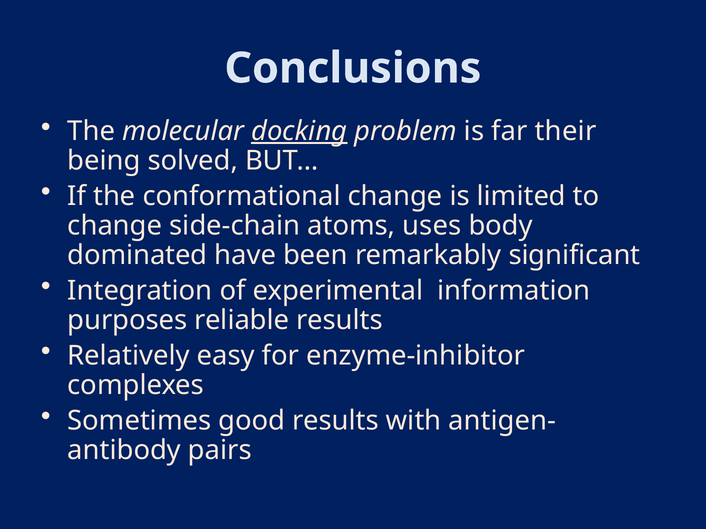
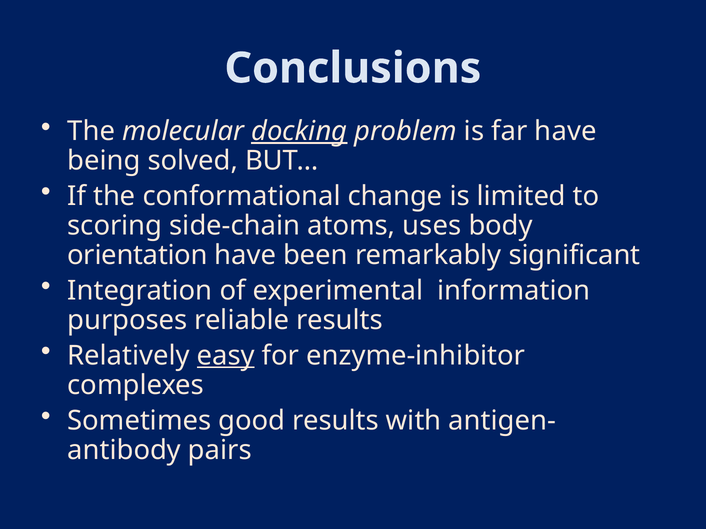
far their: their -> have (566, 131)
change: change -> scoring (115, 226)
dominated: dominated -> orientation (137, 256)
easy underline: none -> present (226, 356)
